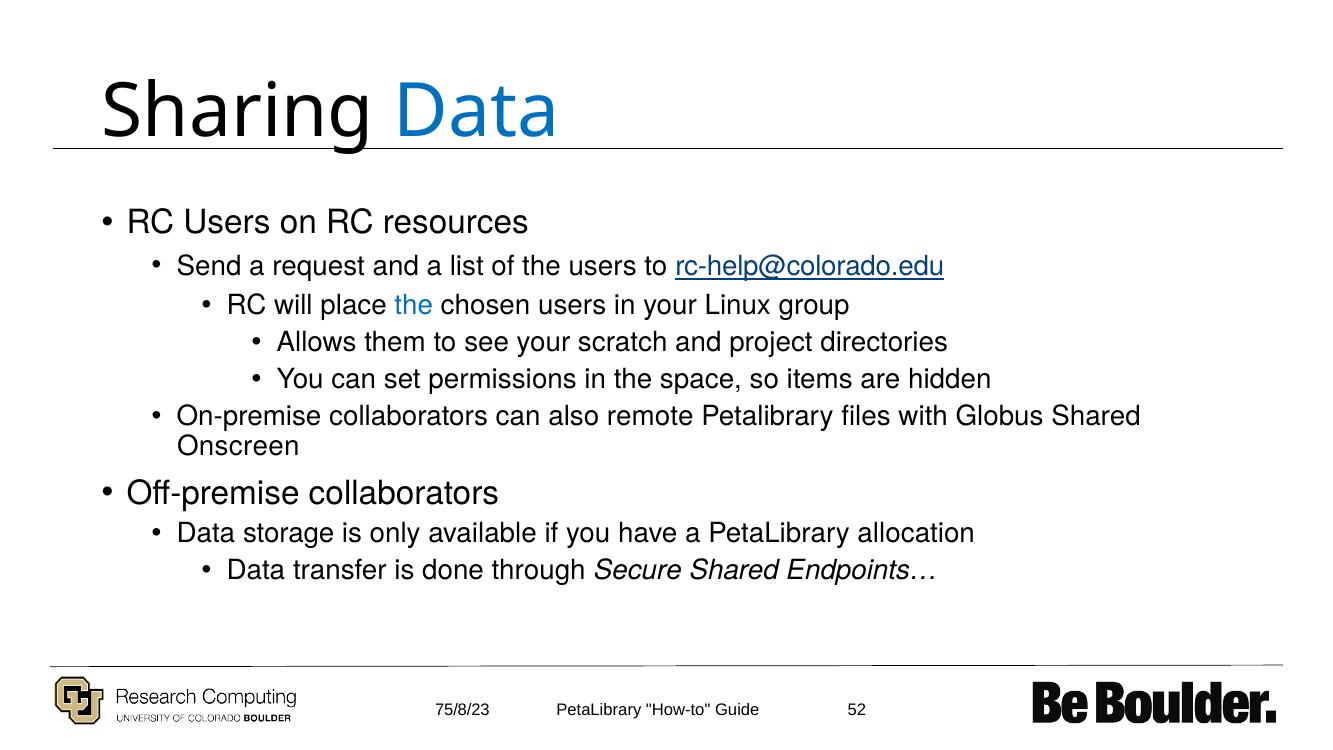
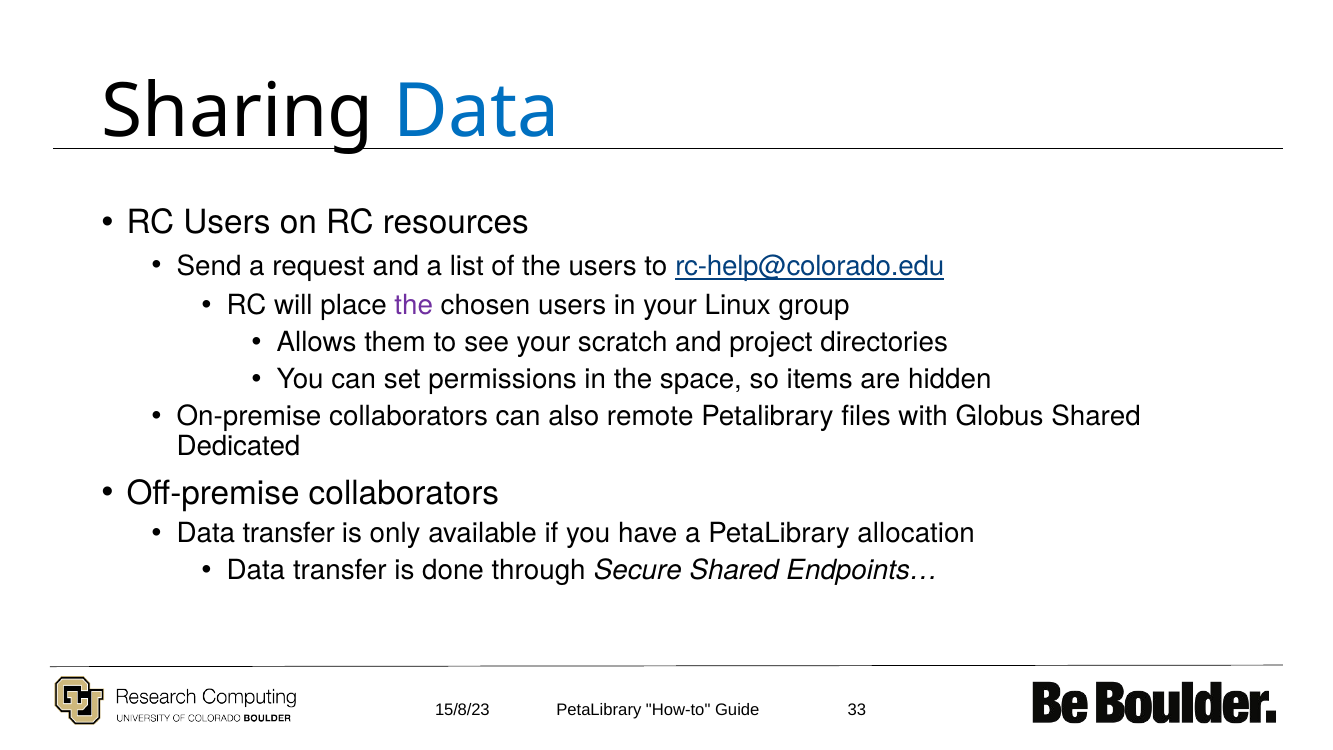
the colour: blue -> purple (414, 305)
Onscreen: Onscreen -> Dedicated (238, 446)
storage: storage -> transfer (289, 533)
75/8/23: 75/8/23 -> 15/8/23 (462, 709)
52: 52 -> 33 (857, 709)
